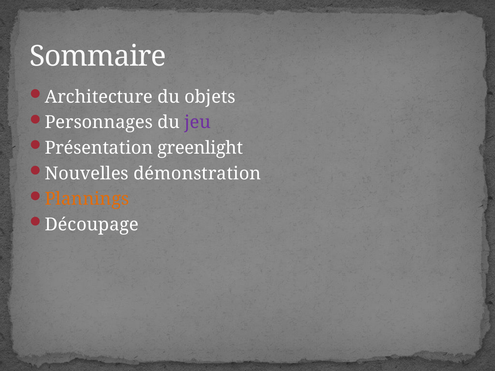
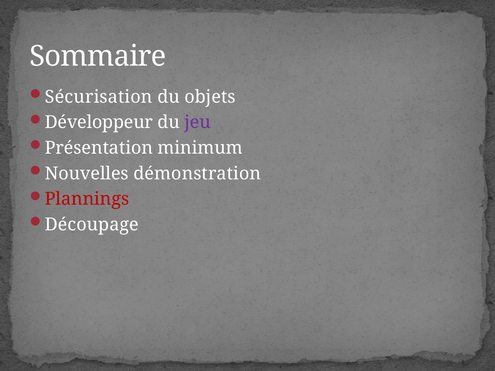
Architecture: Architecture -> Sécurisation (99, 97)
Personnages: Personnages -> Développeur (99, 122)
greenlight: greenlight -> minimum (200, 148)
Plannings colour: orange -> red (87, 199)
